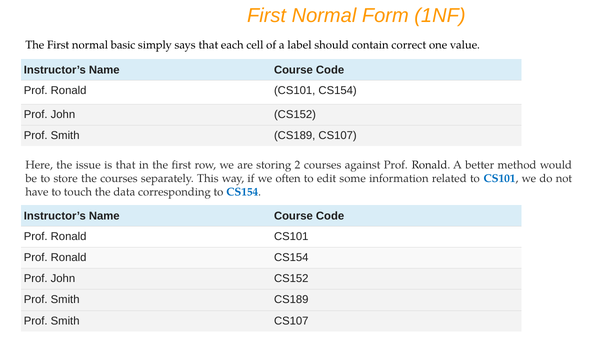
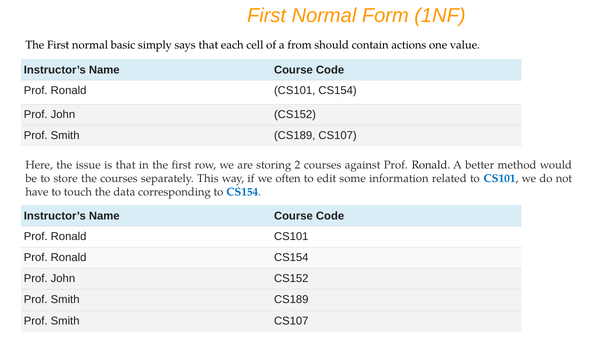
label: label -> from (300, 45)
correct: correct -> actions (409, 45)
